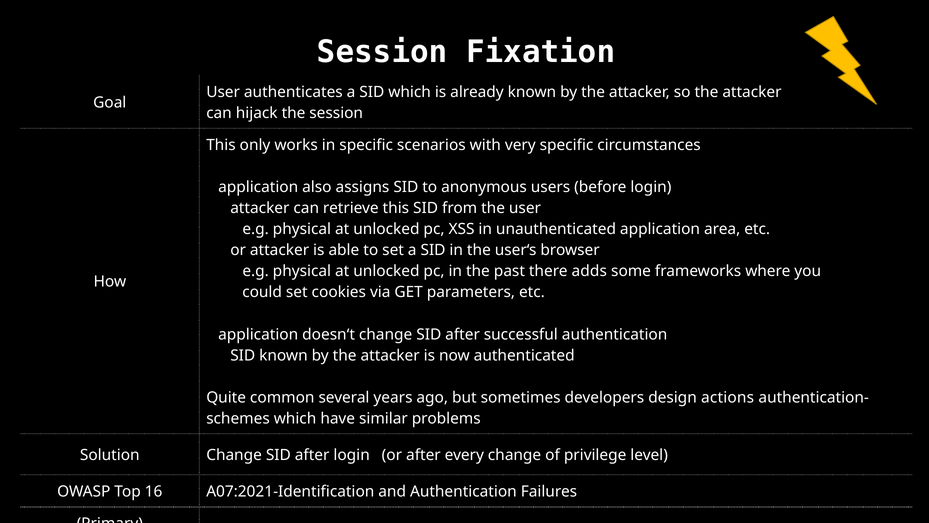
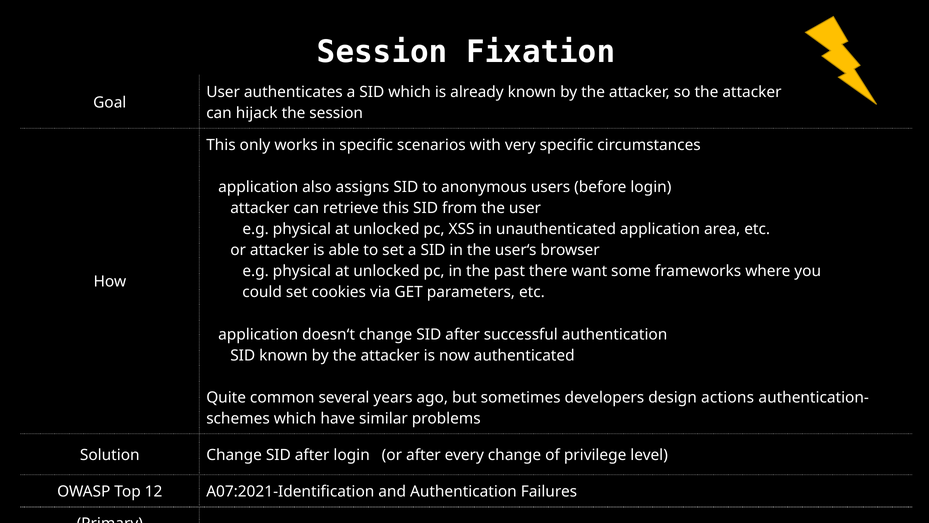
adds: adds -> want (589, 271)
16: 16 -> 12 (154, 491)
